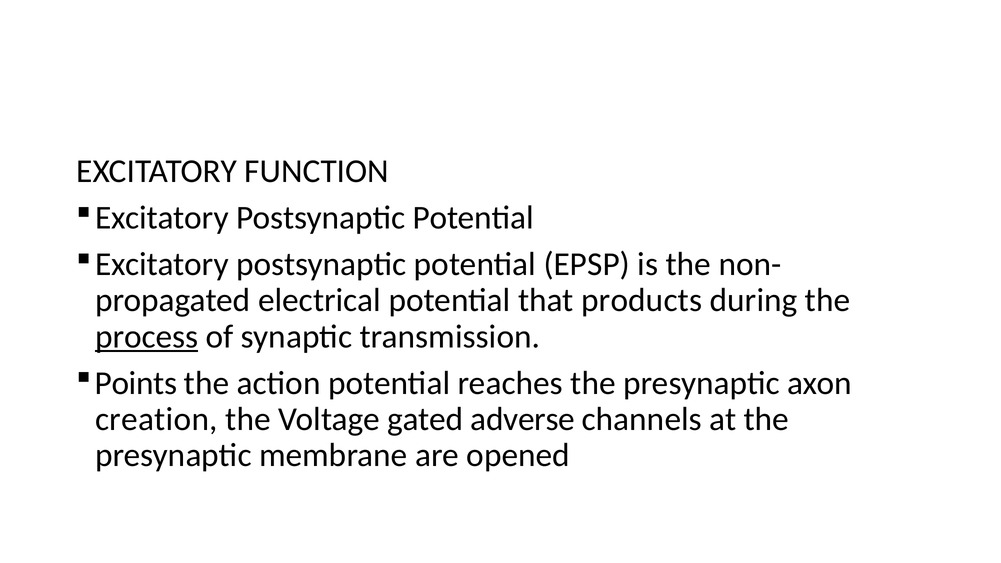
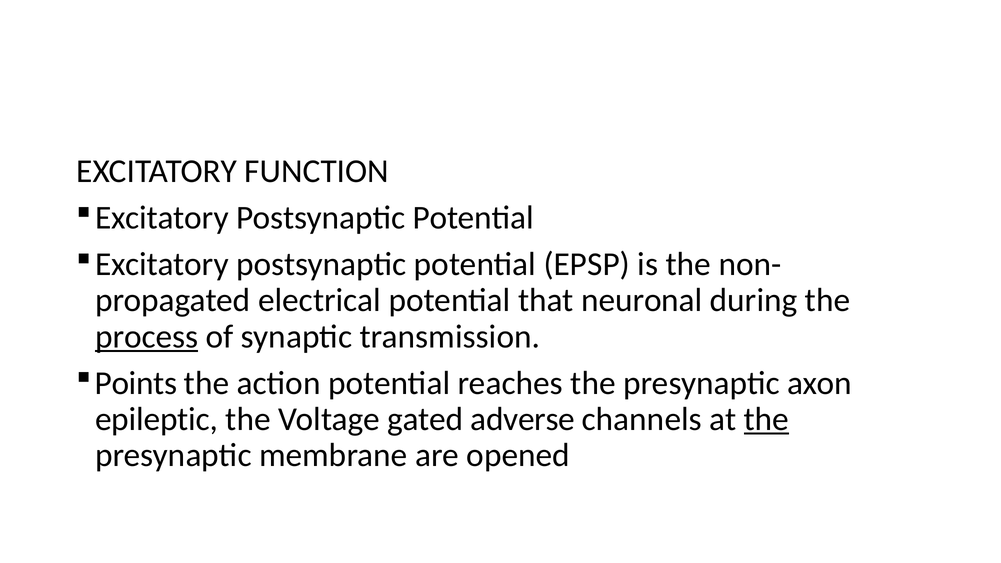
products: products -> neuronal (642, 301)
creation: creation -> epileptic (157, 419)
the underline: none -> present (766, 419)
